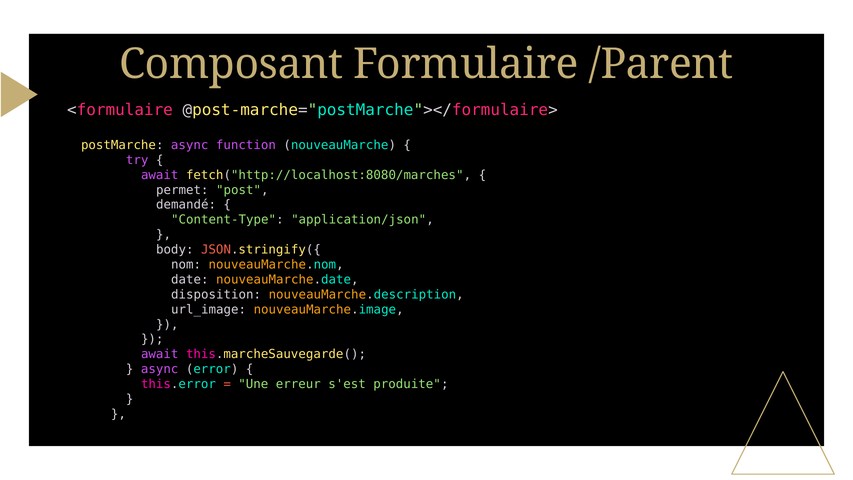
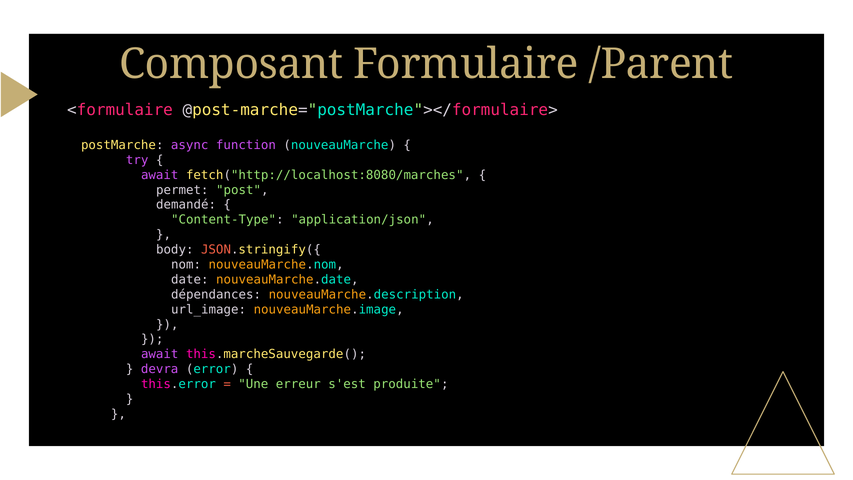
disposition: disposition -> dépendances (216, 294)
async: async -> devra (160, 369)
